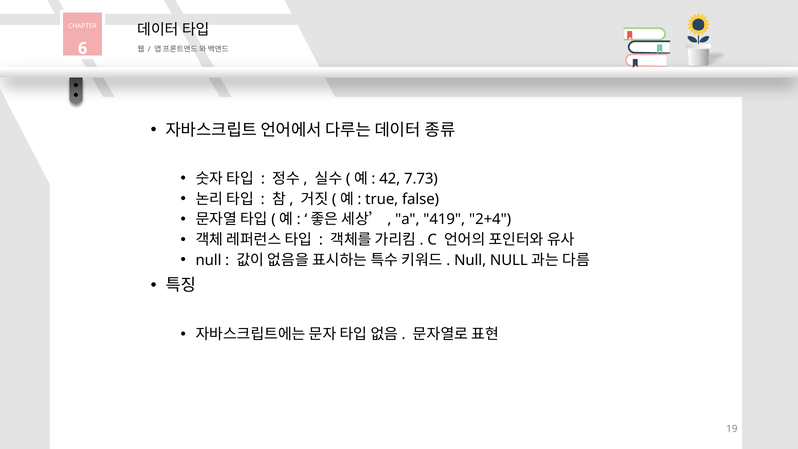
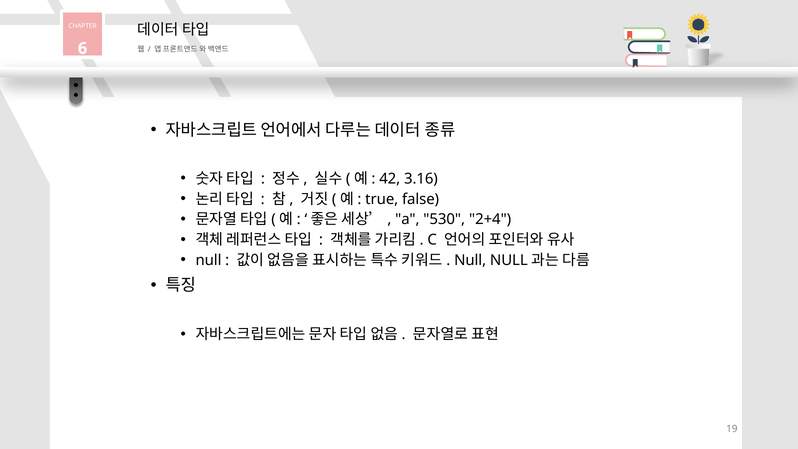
7.73: 7.73 -> 3.16 (421, 179)
419: 419 -> 530 (444, 219)
